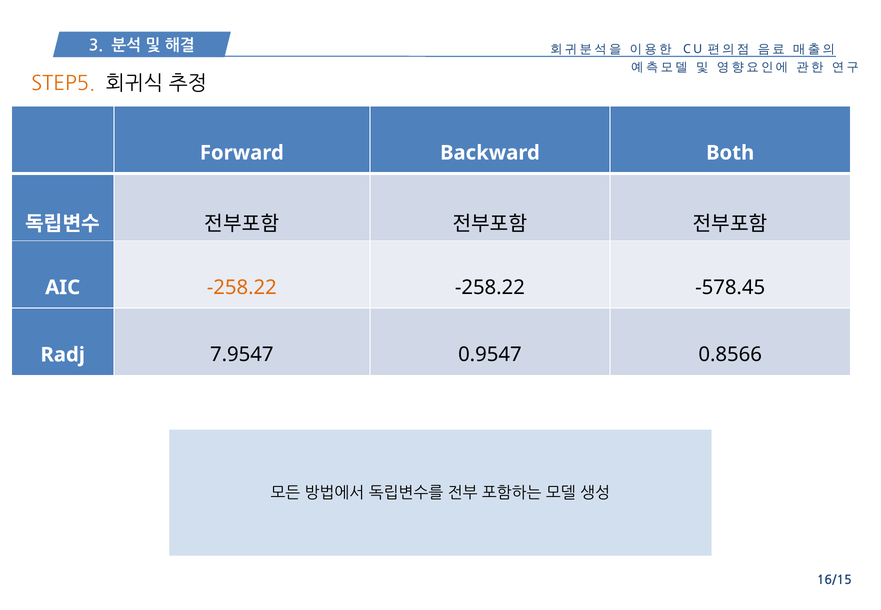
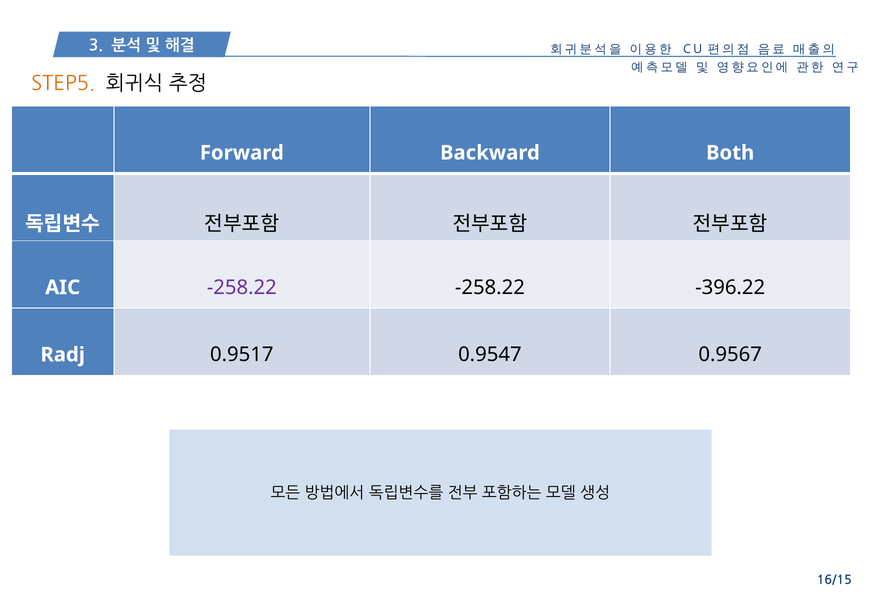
-258.22 colour: orange -> purple (242, 287)
-578.45: -578.45 -> -396.22 (730, 287)
7.9547: 7.9547 -> 0.9517 (242, 355)
0.8566: 0.8566 -> 0.9567 (730, 355)
